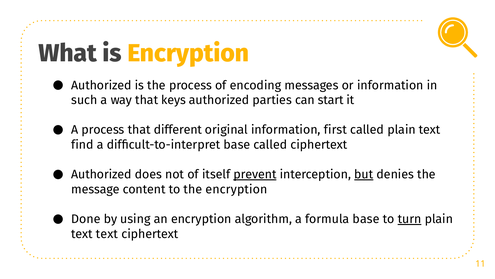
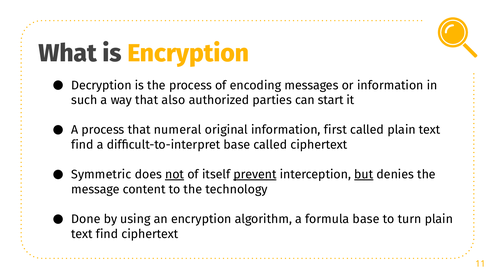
Authorized: Authorized -> Decryption (101, 85)
keys: keys -> also (173, 100)
different: different -> numeral (178, 130)
Authorized: Authorized -> Symmetric (101, 174)
not underline: none -> present (175, 174)
the encryption: encryption -> technology (237, 189)
turn underline: present -> none (410, 219)
text: text -> find (107, 234)
